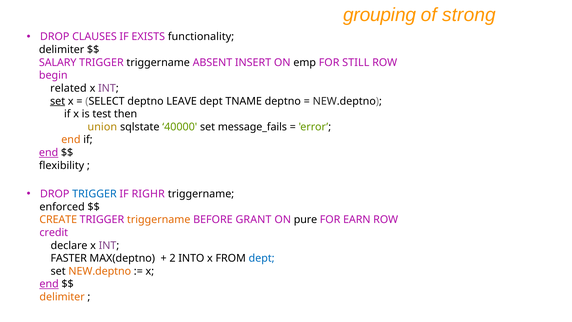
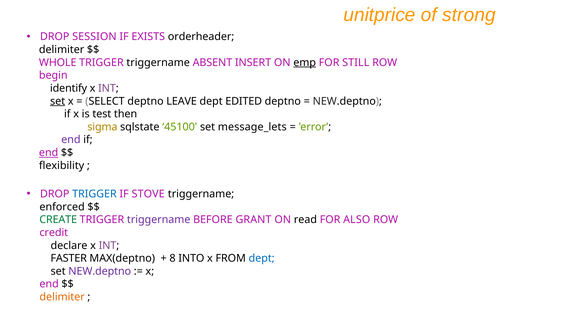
grouping: grouping -> unitprice (379, 15)
CLAUSES: CLAUSES -> SESSION (94, 37)
functionality: functionality -> orderheader (201, 37)
SALARY: SALARY -> WHOLE (58, 62)
emp underline: none -> present (305, 62)
related: related -> identify (69, 88)
TNAME: TNAME -> EDITED (244, 101)
union: union -> sigma (102, 127)
40000: 40000 -> 45100 (180, 127)
message_fails: message_fails -> message_lets (252, 127)
end colour: orange -> purple (71, 140)
RIGHR: RIGHR -> STOVE (148, 194)
CREATE colour: orange -> green (58, 220)
triggername colour: orange -> purple (159, 220)
pure: pure -> read (305, 220)
EARN: EARN -> ALSO (357, 220)
2: 2 -> 8 (173, 258)
NEW.deptno colour: orange -> purple (100, 271)
end underline: present -> none (49, 284)
